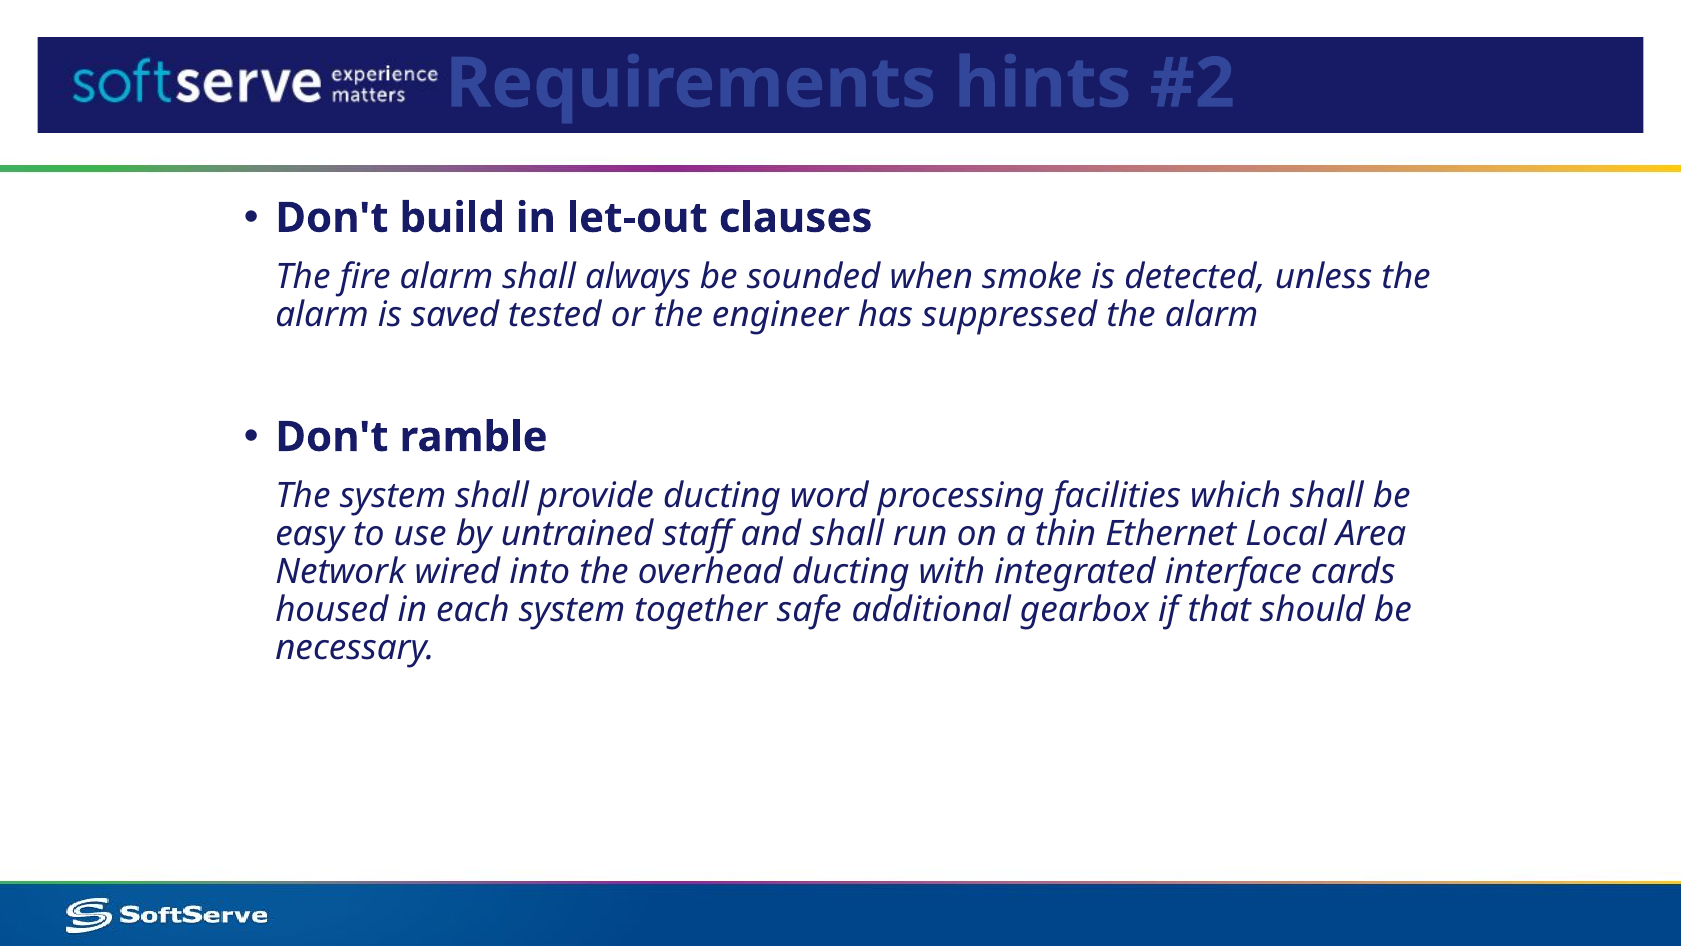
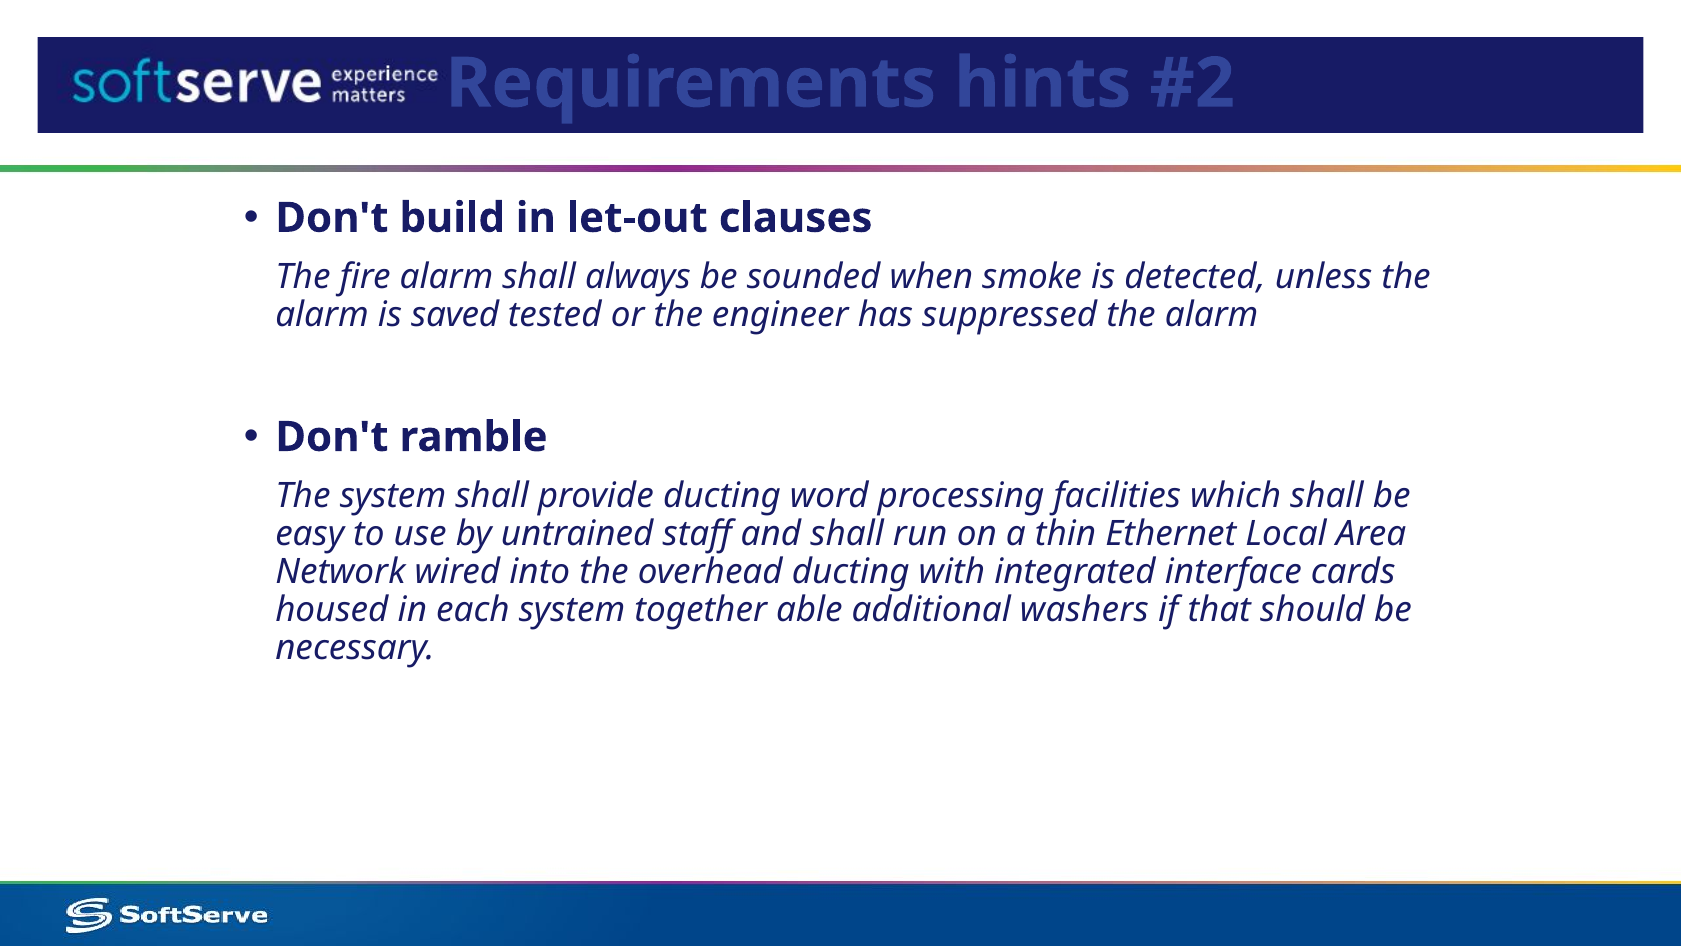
safe: safe -> able (809, 610)
gearbox: gearbox -> washers (1084, 610)
